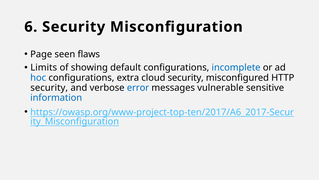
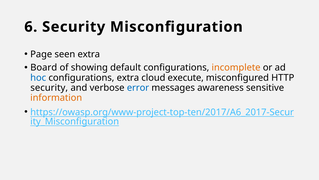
seen flaws: flaws -> extra (89, 54)
Limits: Limits -> Board (44, 67)
incomplete colour: blue -> orange (236, 67)
cloud security: security -> execute (186, 77)
vulnerable: vulnerable -> awareness (221, 87)
information colour: blue -> orange (56, 98)
